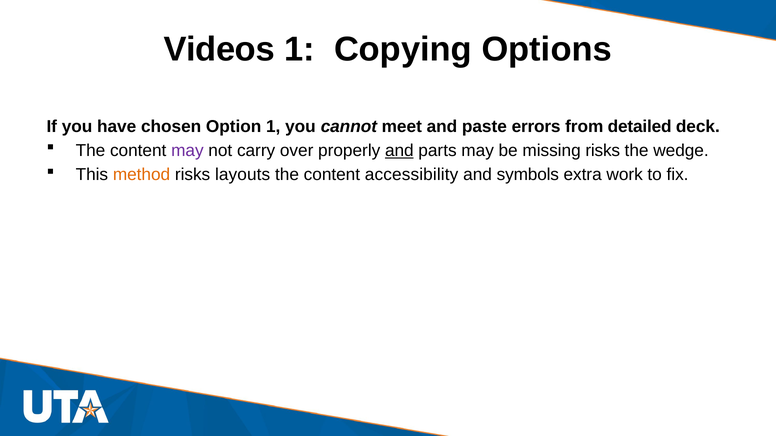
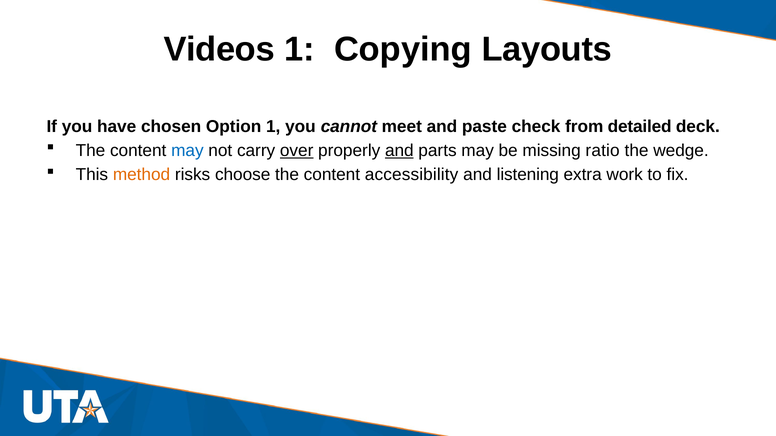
Options: Options -> Layouts (547, 49)
errors: errors -> check (536, 127)
may colour: purple -> blue (187, 151)
over underline: none -> present (297, 151)
missing risks: risks -> ratio (603, 151)
layouts: layouts -> choose (243, 175)
symbols: symbols -> listening (528, 175)
